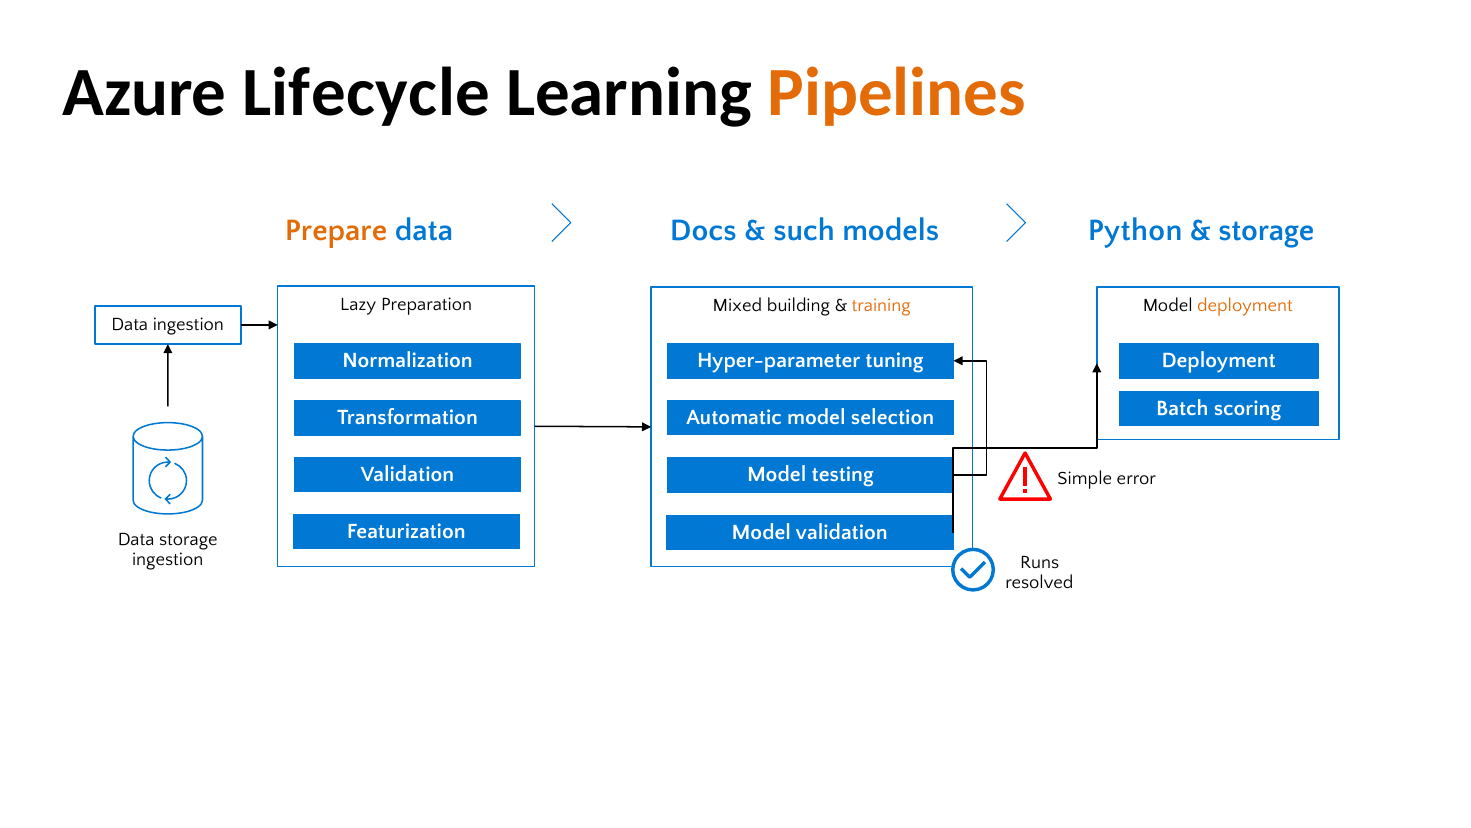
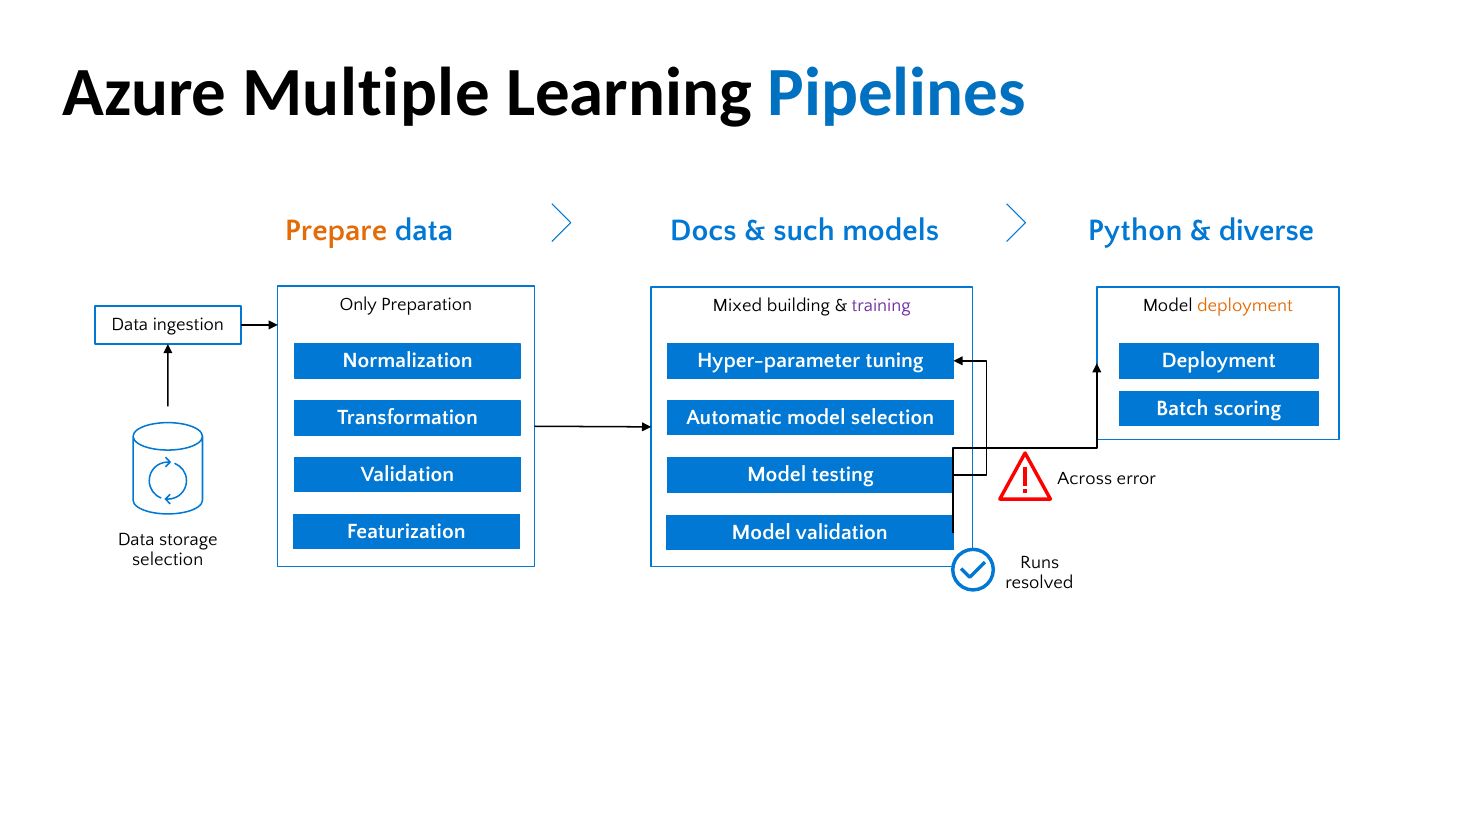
Lifecycle: Lifecycle -> Multiple (366, 93)
Pipelines colour: orange -> blue (897, 93)
storage: storage -> diverse (1266, 230)
Lazy: Lazy -> Only (358, 304)
training colour: orange -> purple (881, 305)
Simple: Simple -> Across (1085, 478)
ingestion: ingestion -> selection (168, 559)
